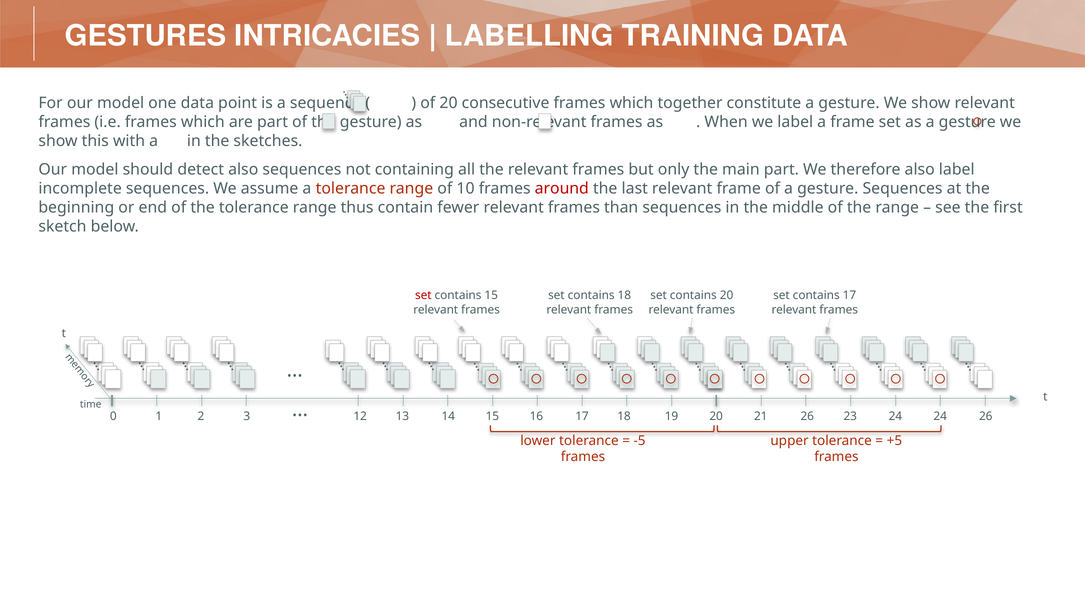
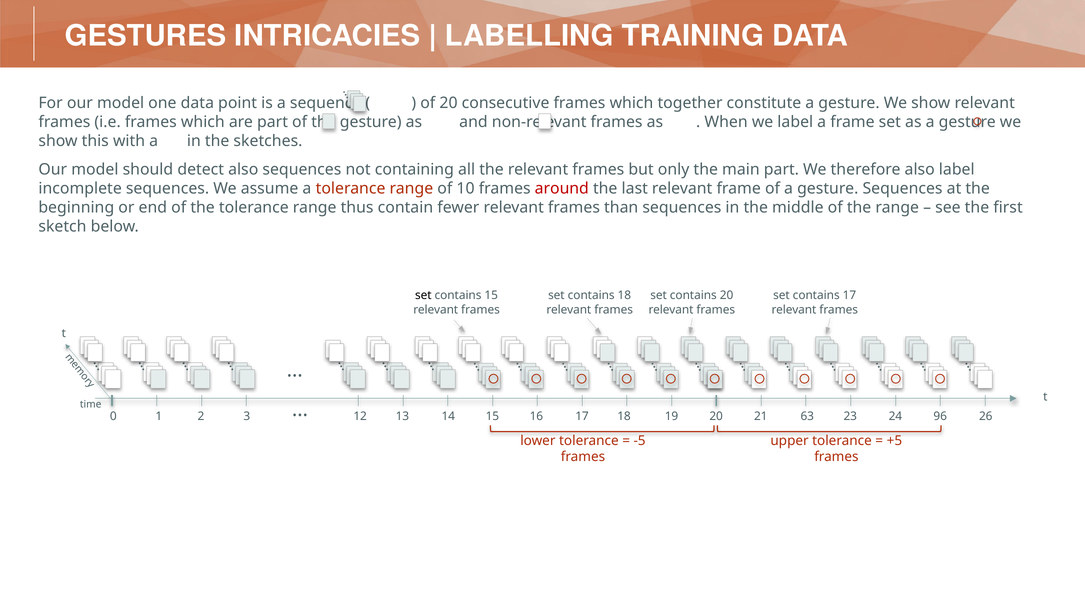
set colour: red -> black (423, 295)
21 26: 26 -> 63 (807, 416)
15 24: 24 -> 96 (940, 416)
